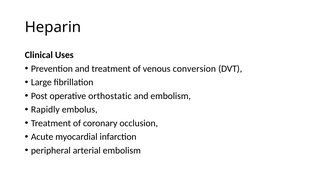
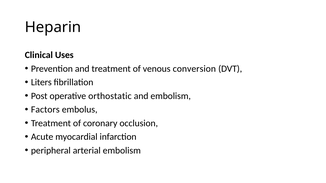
Large: Large -> Liters (41, 82)
Rapidly: Rapidly -> Factors (45, 110)
